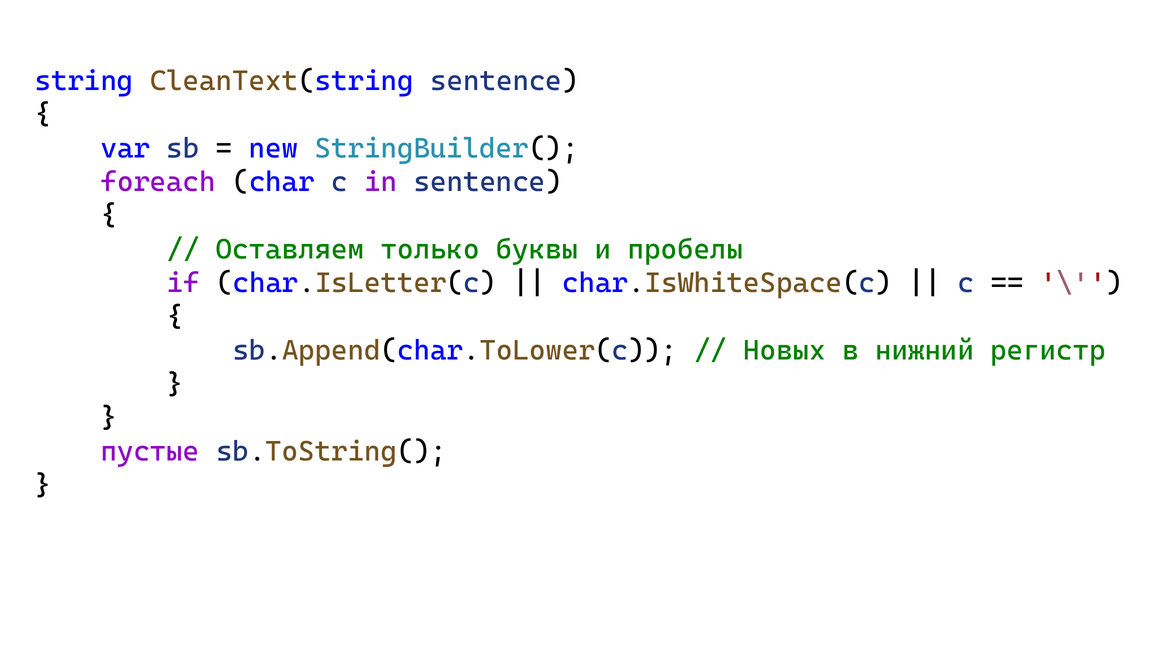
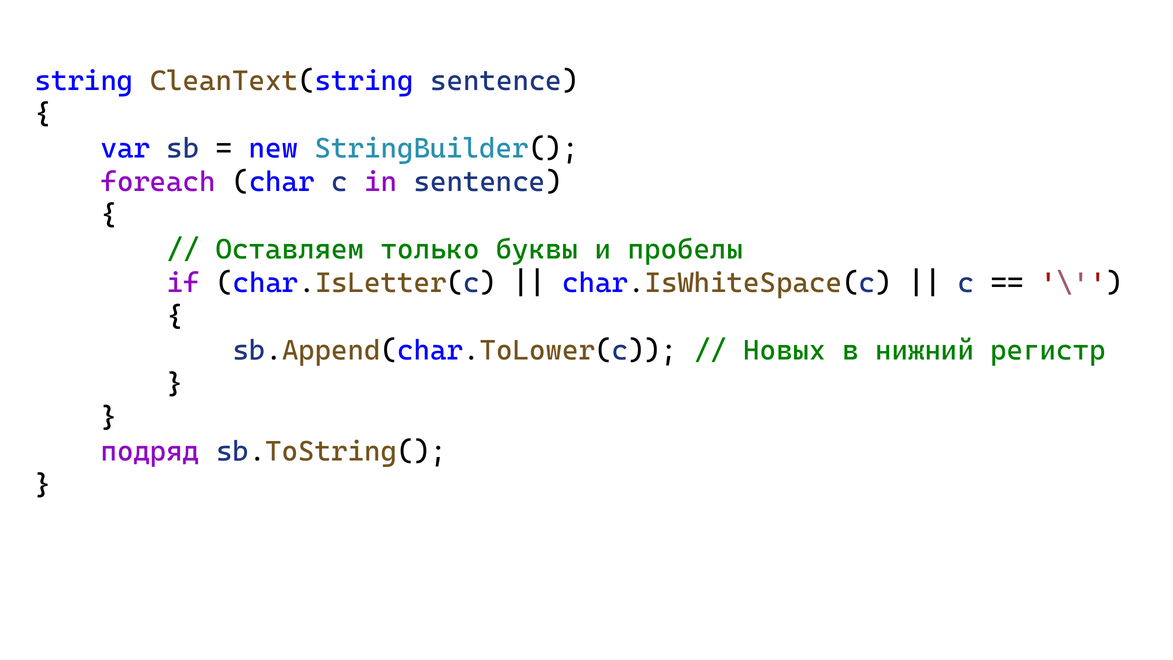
пустые: пустые -> подряд (150, 452)
